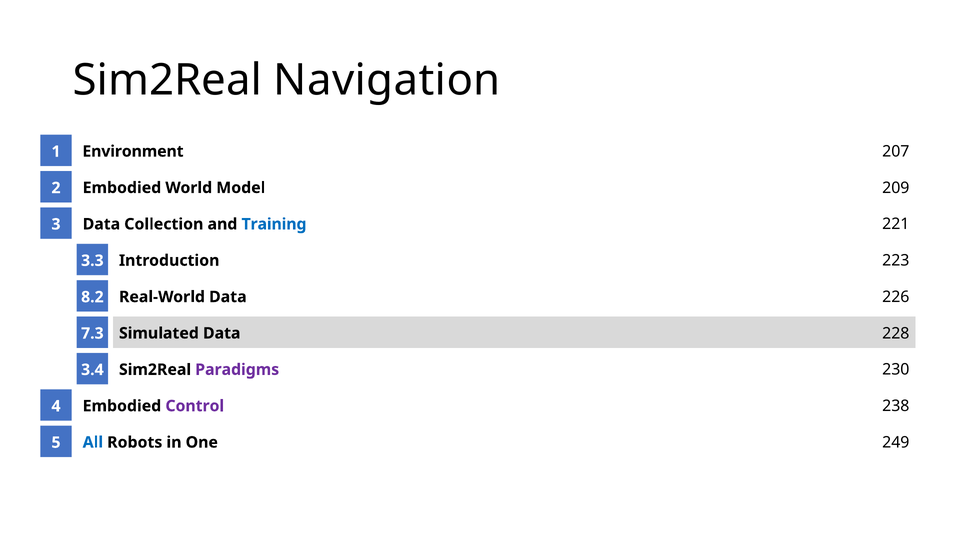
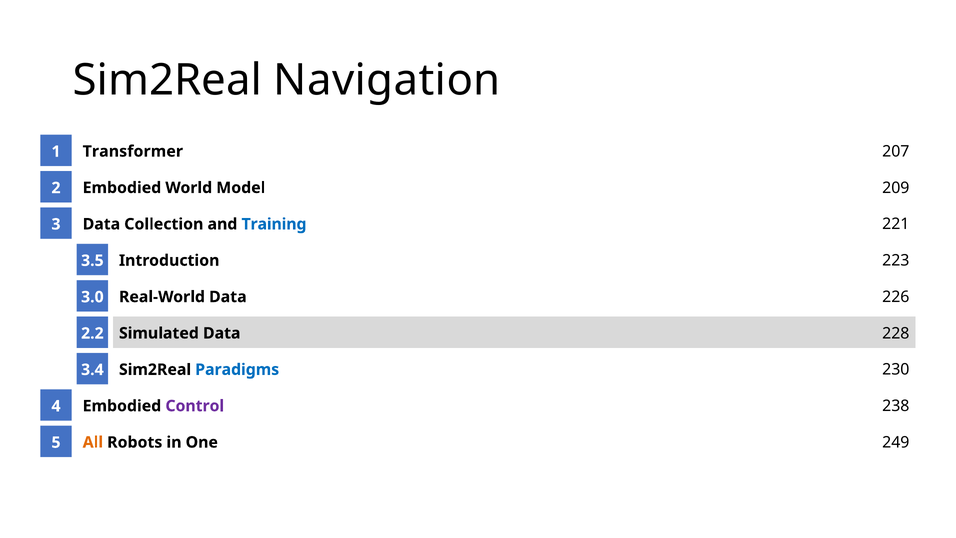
Environment: Environment -> Transformer (133, 151)
3.3: 3.3 -> 3.5 (92, 261)
8.2: 8.2 -> 3.0 (92, 297)
7.3: 7.3 -> 2.2 (92, 333)
Paradigms colour: purple -> blue (237, 369)
All colour: blue -> orange (93, 442)
